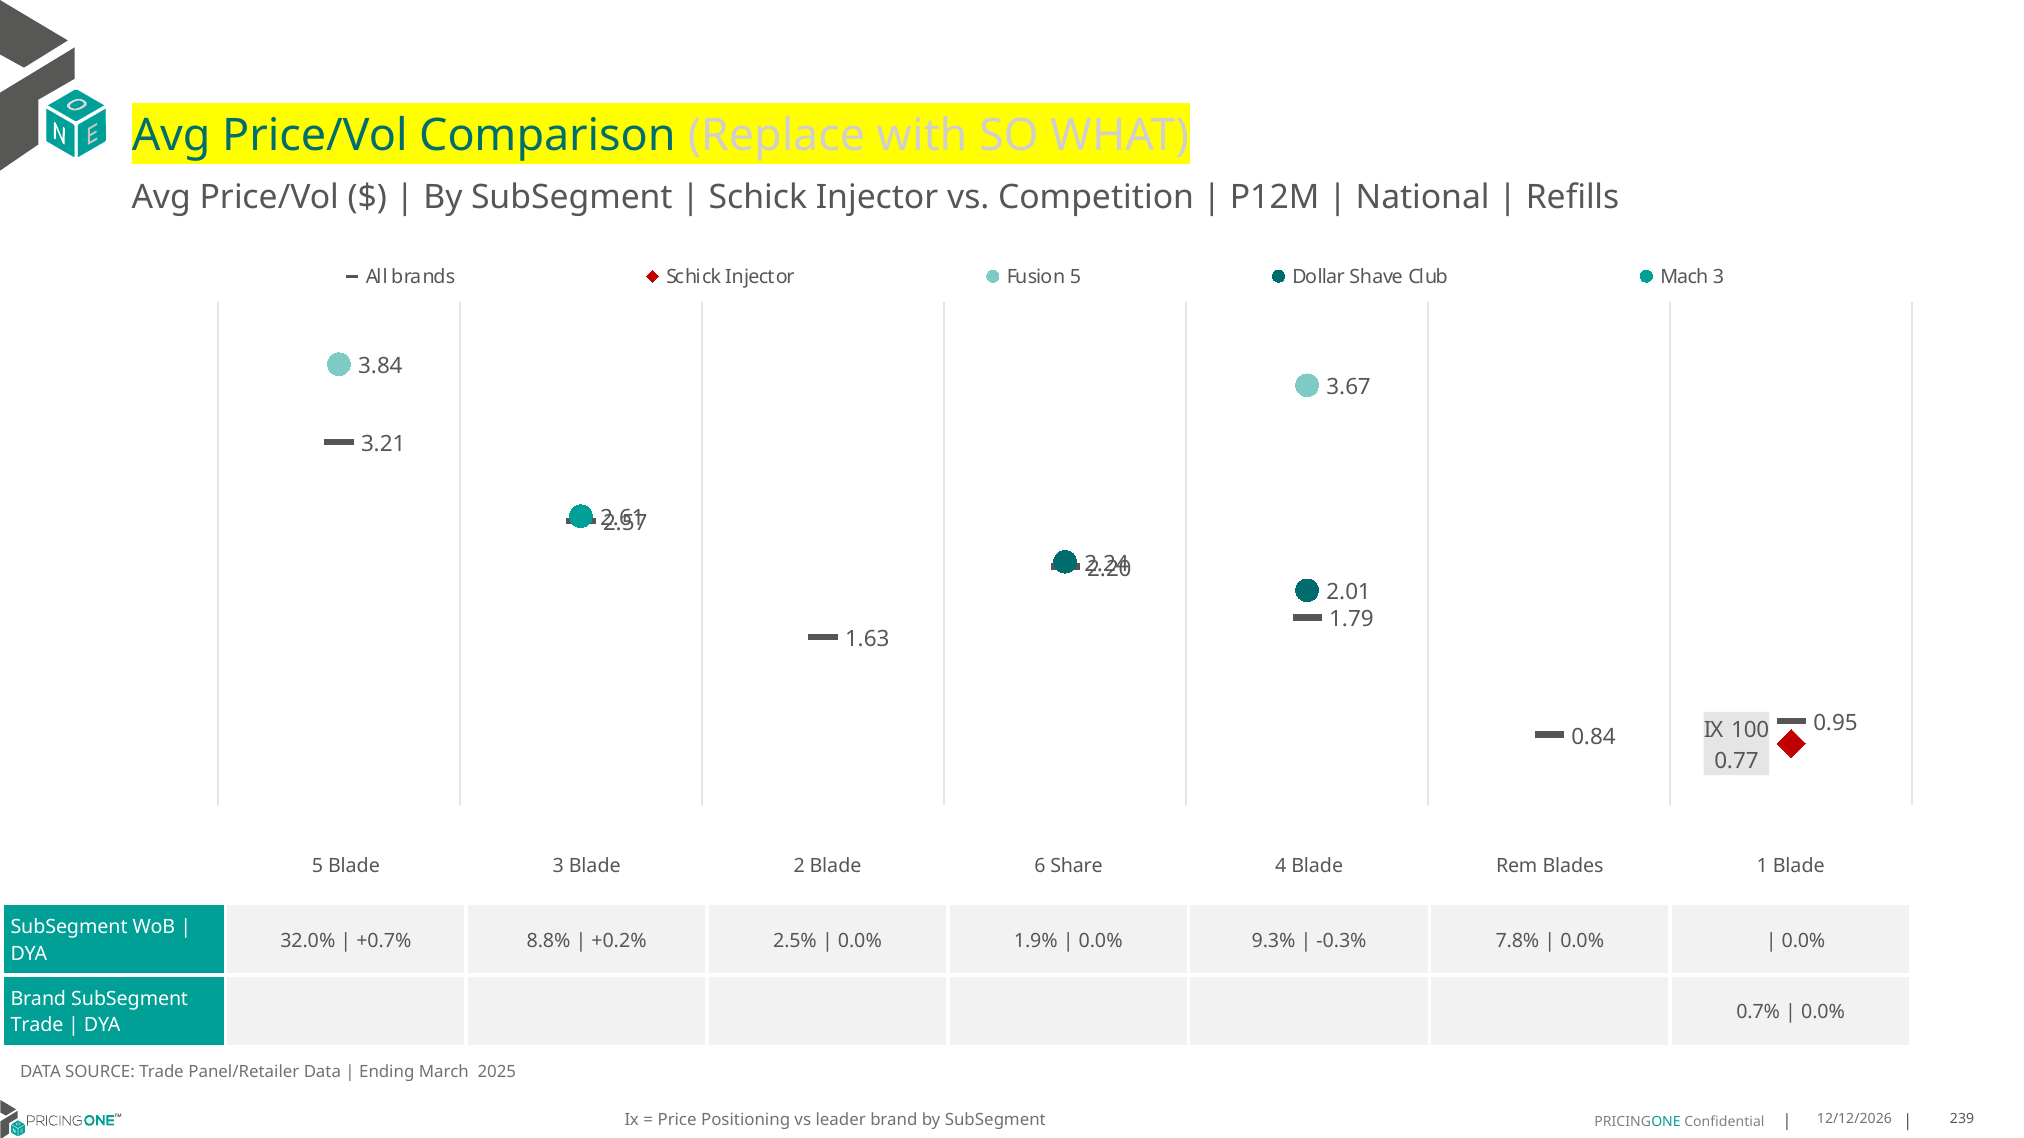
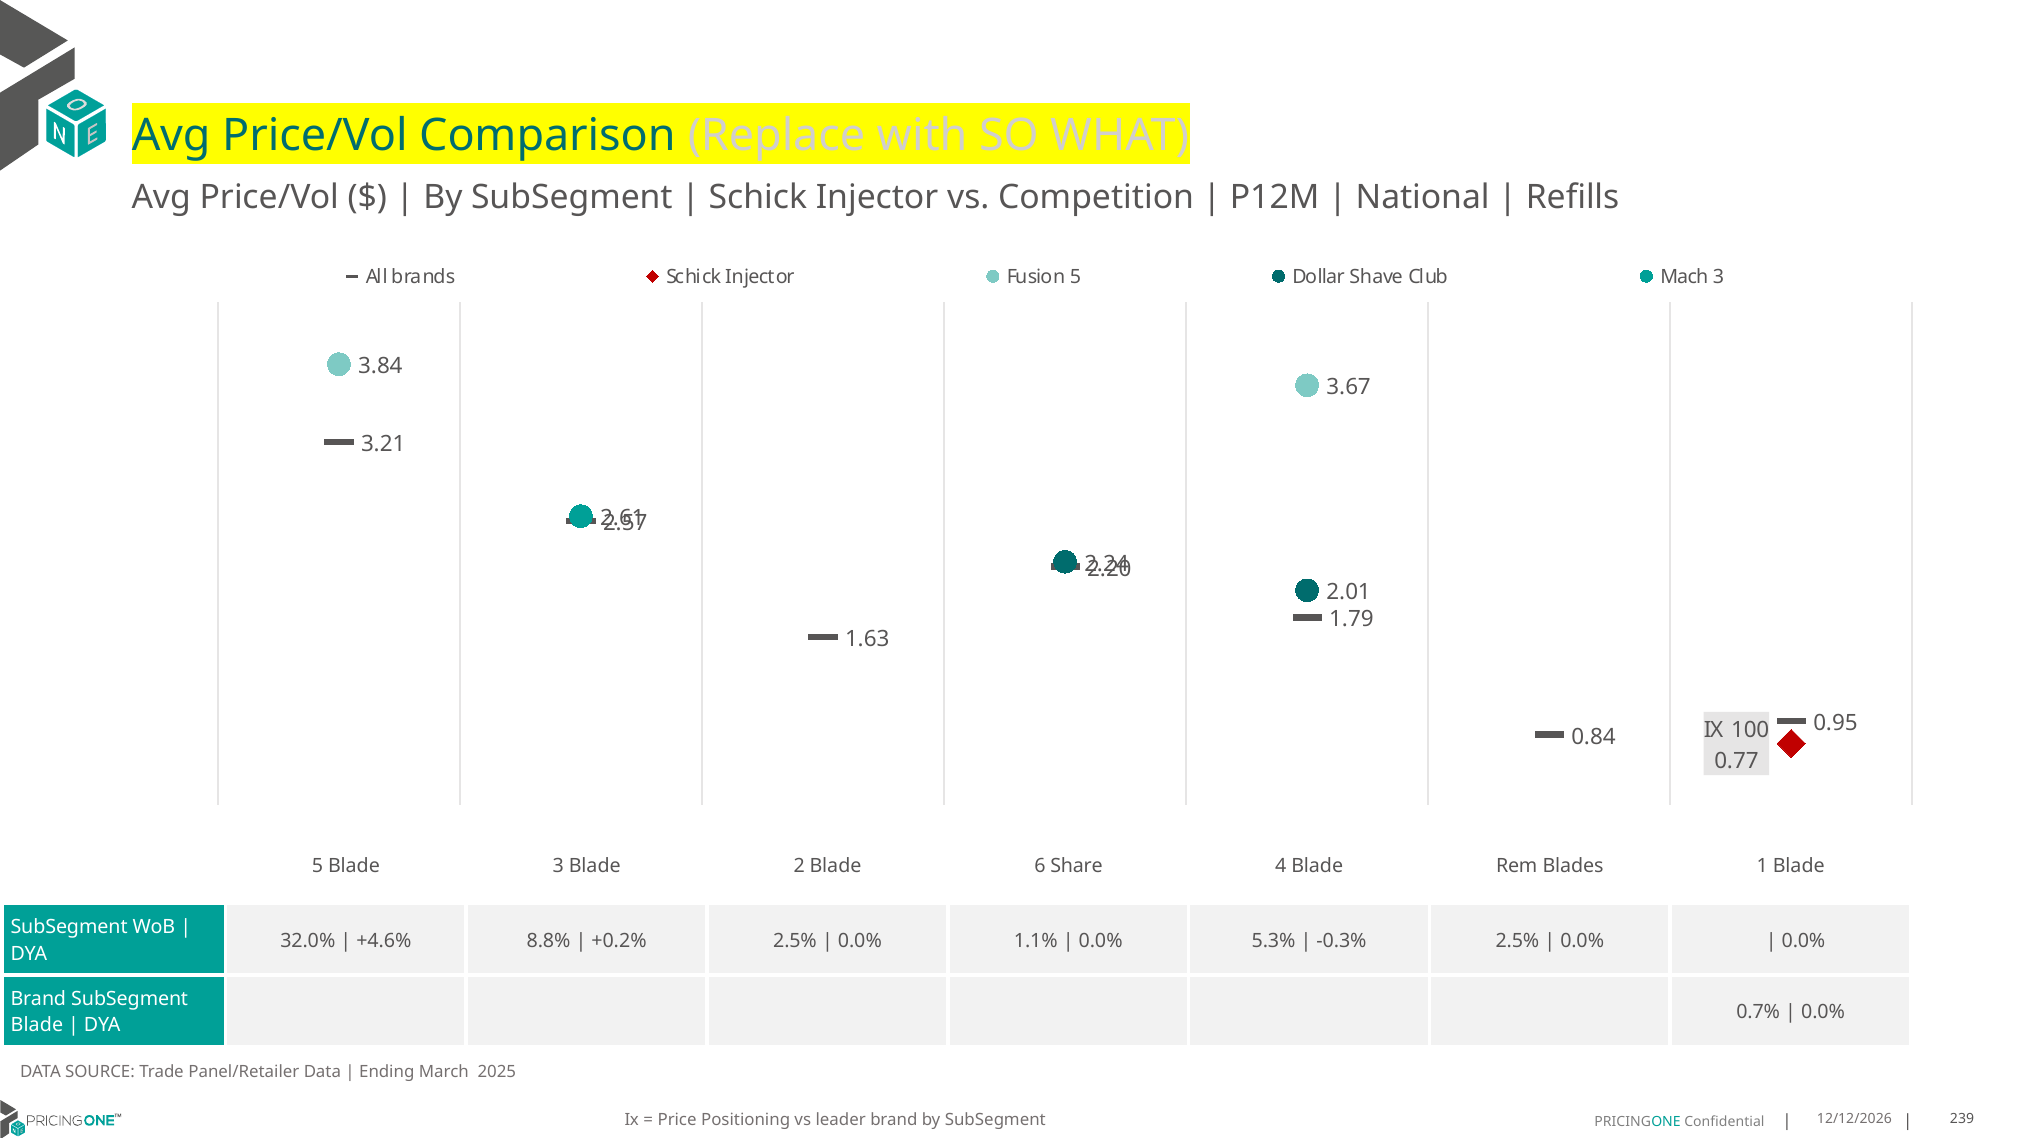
+0.7%: +0.7% -> +4.6% (384, 941)
1.9%: 1.9% -> 1.1% (1036, 941)
9.3%: 9.3% -> 5.3% (1274, 941)
-0.3% 7.8%: 7.8% -> 2.5% (1517, 941)
Trade: Trade -> Blade (37, 1026)
